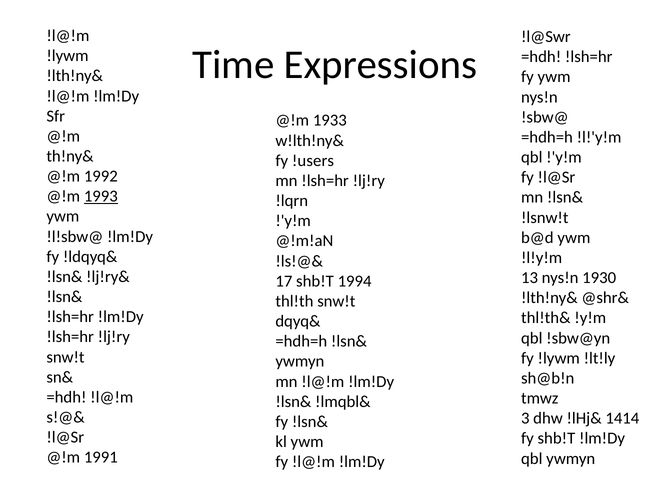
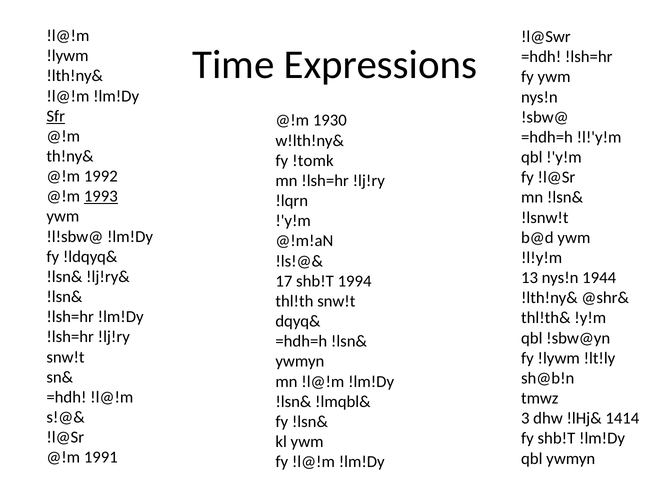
Sfr underline: none -> present (56, 116)
1933: 1933 -> 1930 (330, 121)
!users: !users -> !tomk (313, 161)
1930: 1930 -> 1944 (599, 278)
